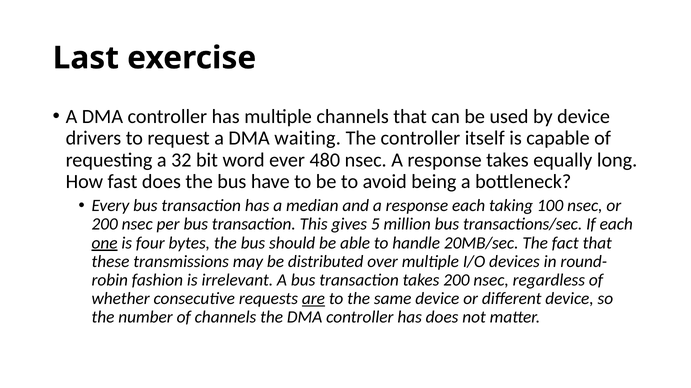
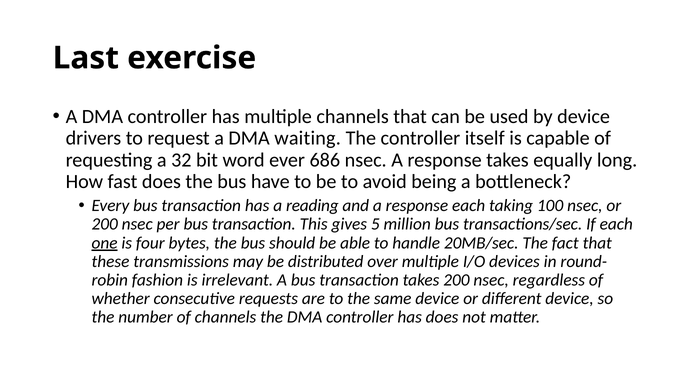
480: 480 -> 686 (325, 160)
median: median -> reading (312, 206)
are underline: present -> none (313, 299)
